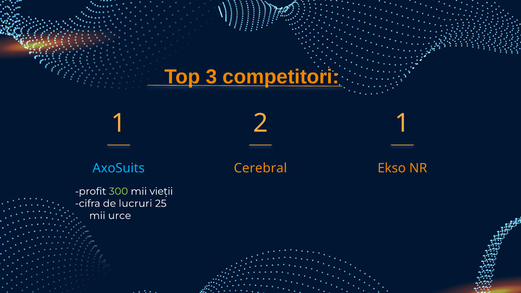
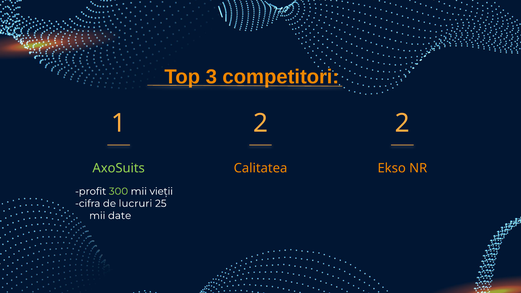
2 1: 1 -> 2 (402, 123)
AxoSuits colour: light blue -> light green (119, 168)
Cerebral: Cerebral -> Calitatea (260, 168)
urce: urce -> date (120, 216)
